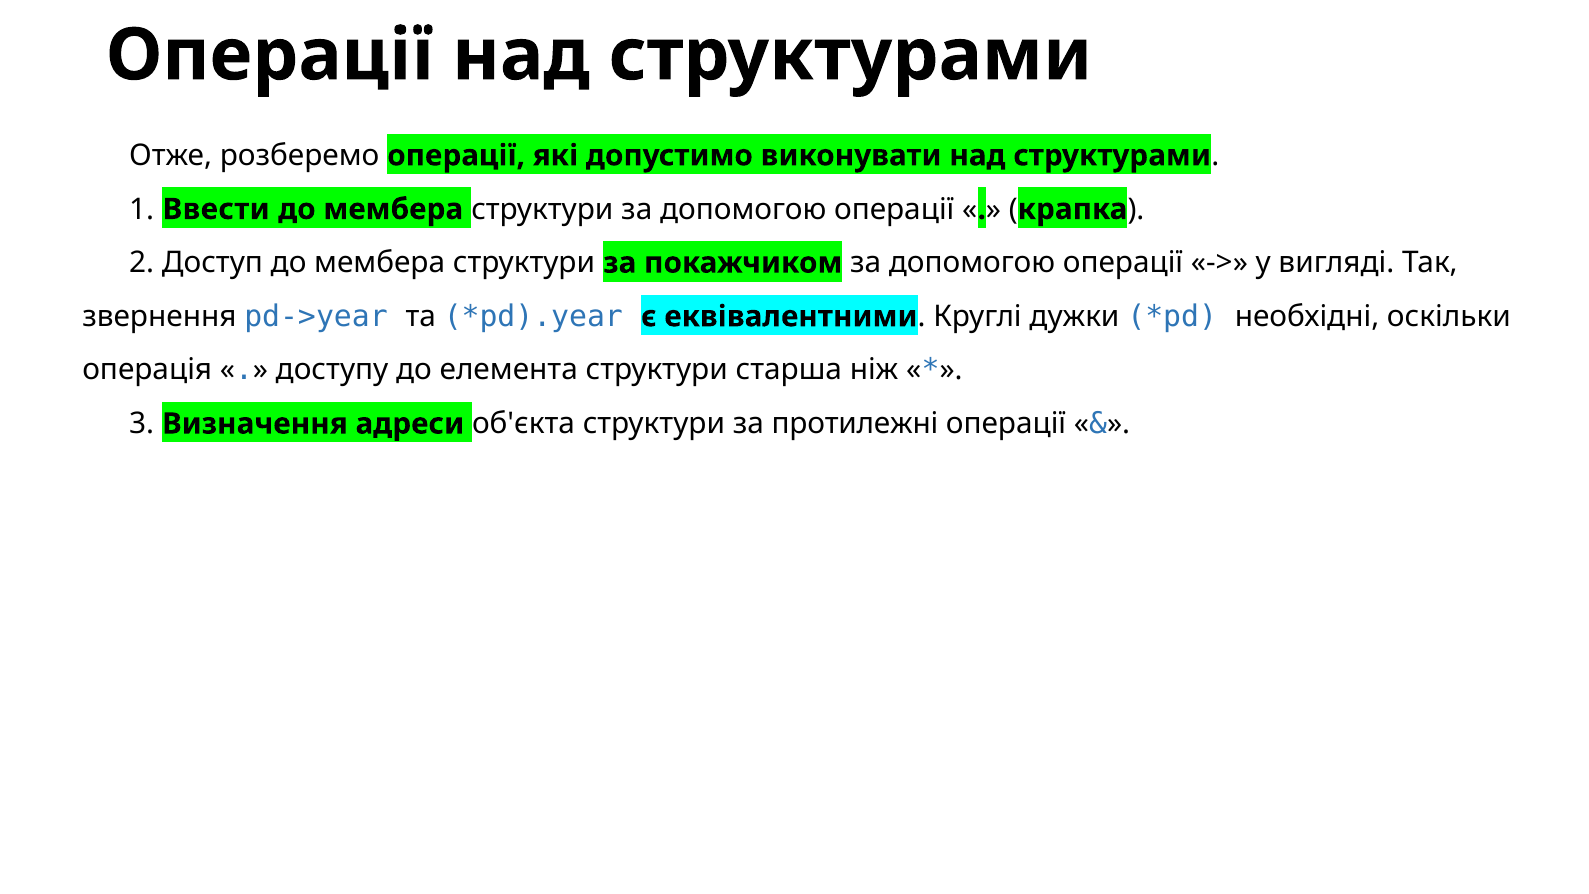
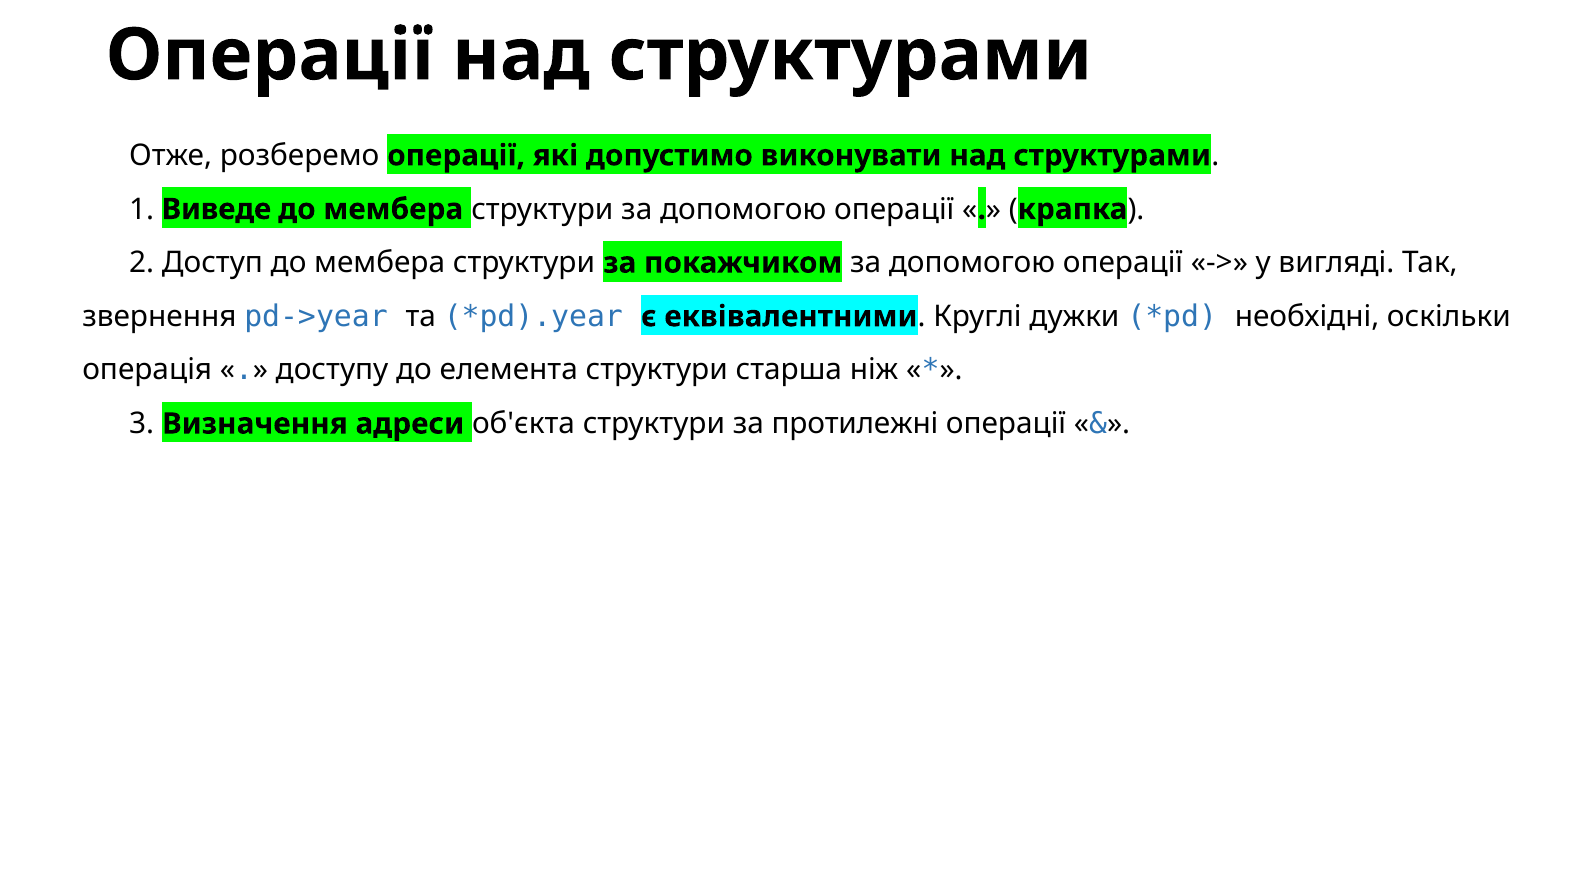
Ввести: Ввести -> Виведе (216, 209)
